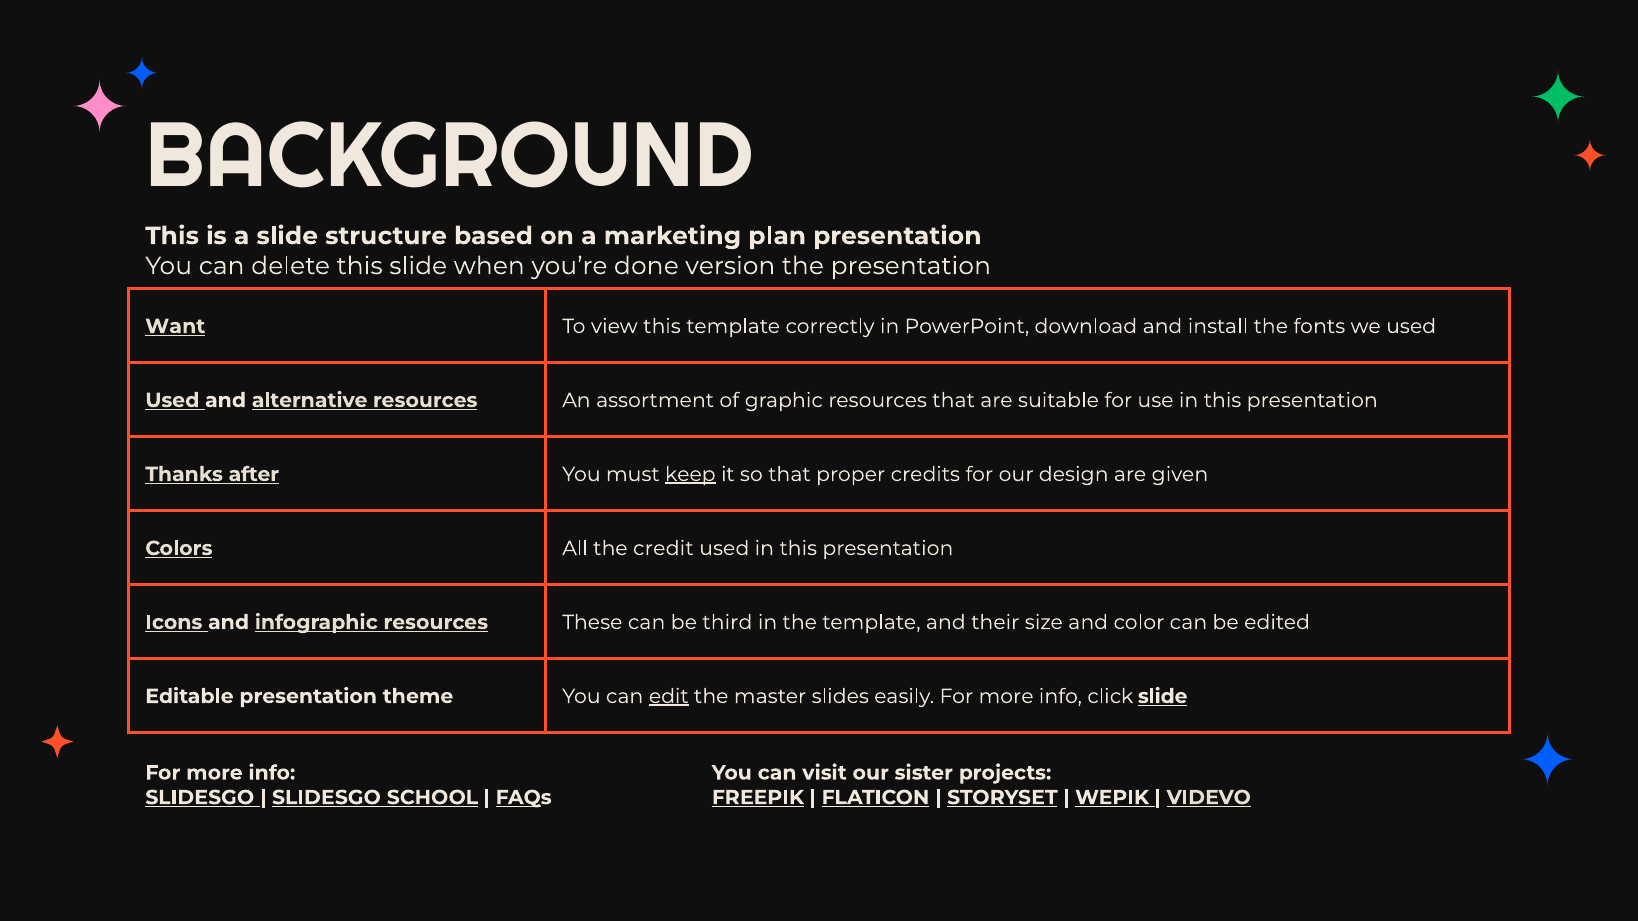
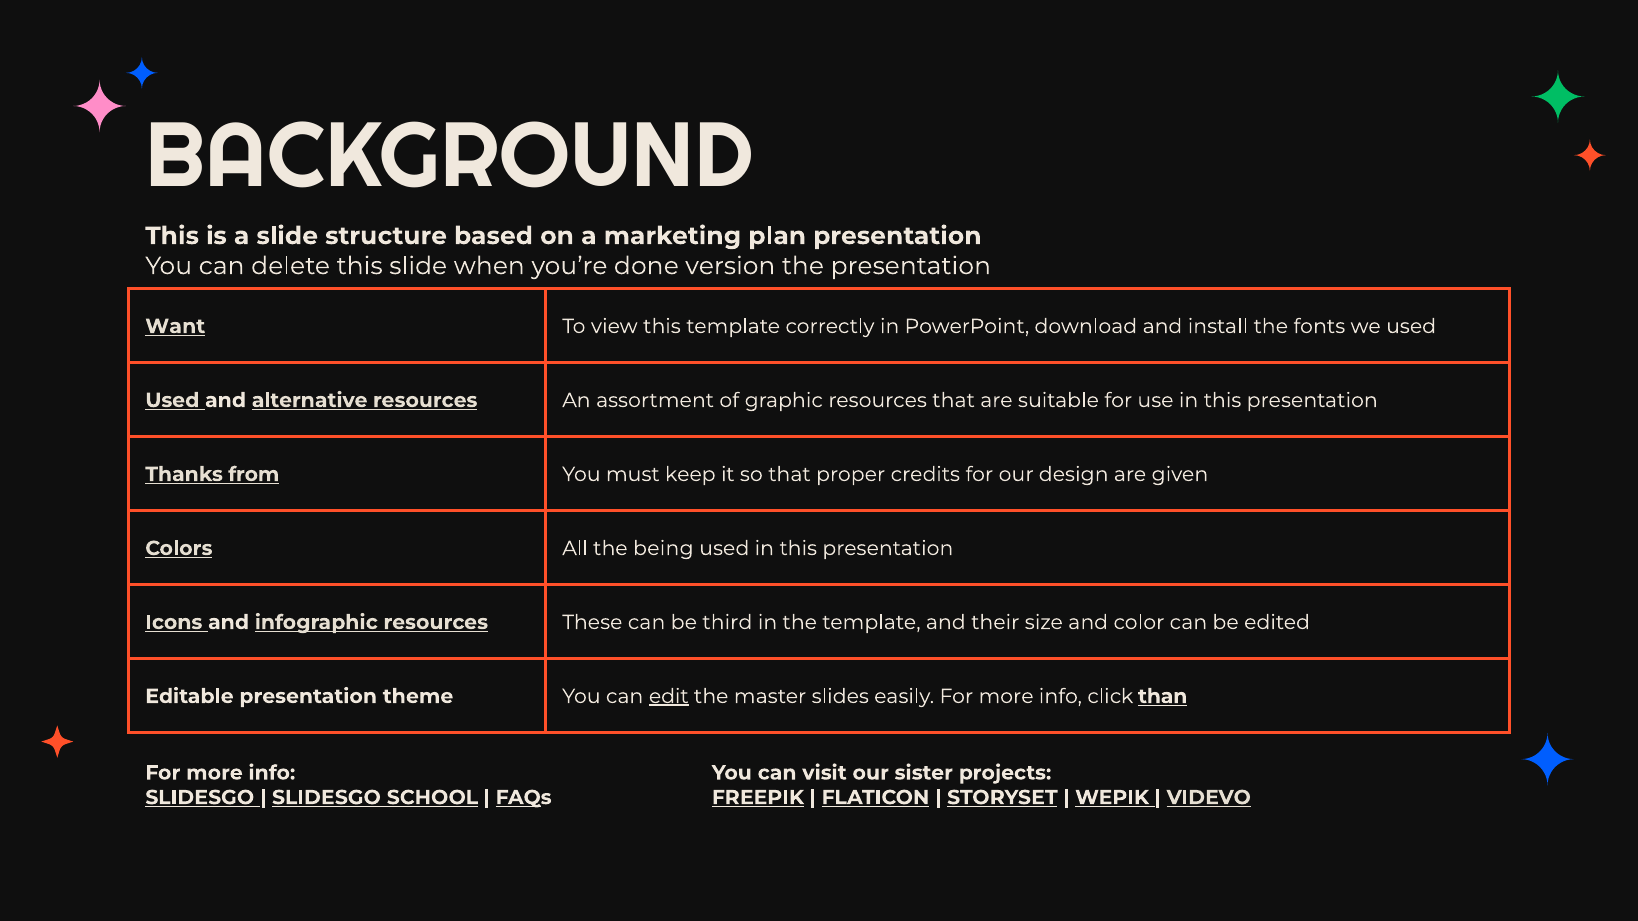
after: after -> from (254, 475)
keep underline: present -> none (690, 475)
credit: credit -> being (663, 549)
click slide: slide -> than (1163, 697)
